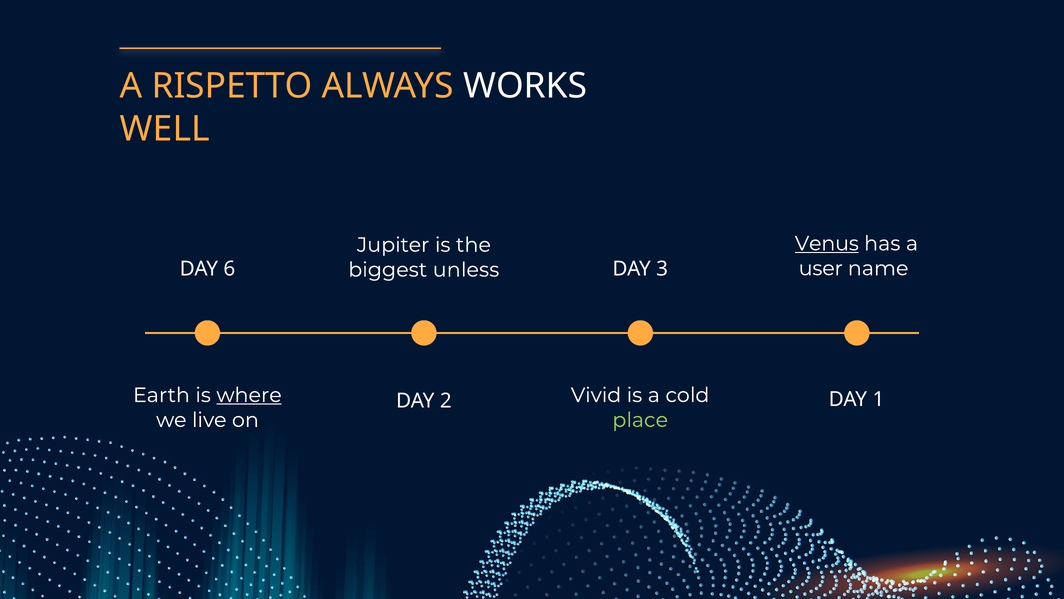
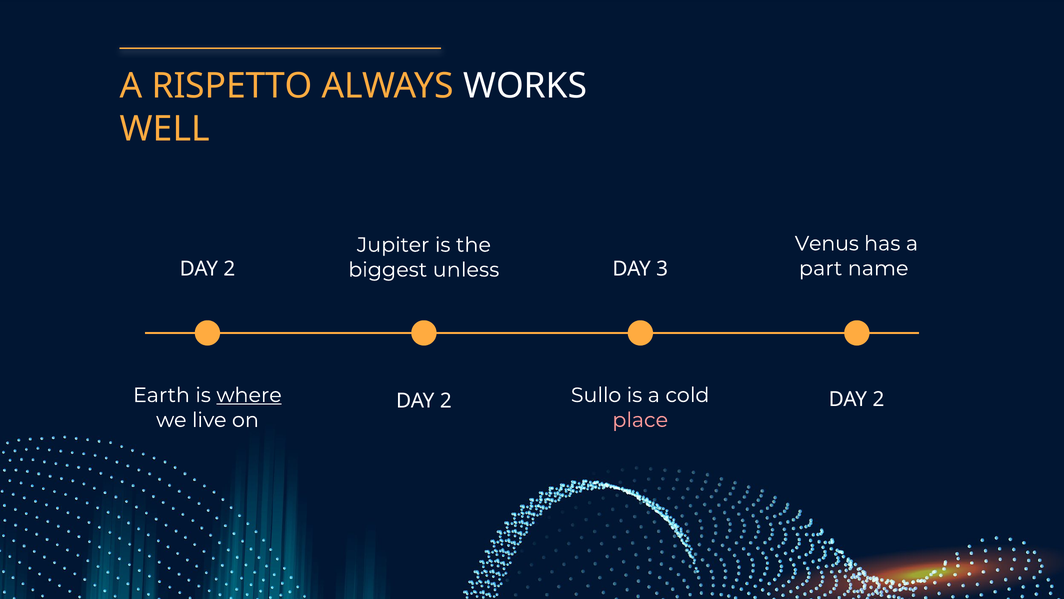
Venus underline: present -> none (827, 243)
6: 6 -> 2 (229, 269)
user: user -> part (821, 268)
Vivid: Vivid -> Sullo (596, 395)
1: 1 -> 2 (878, 399)
place colour: light green -> pink (640, 420)
